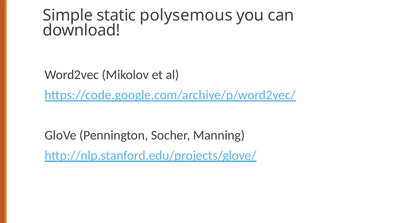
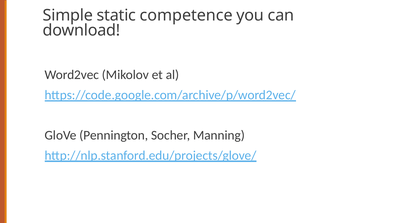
polysemous: polysemous -> competence (186, 15)
